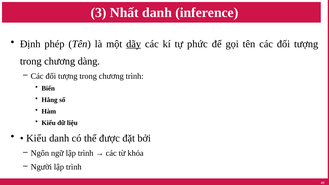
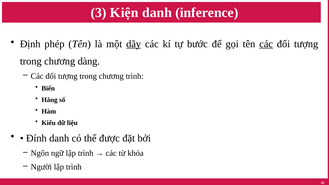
Nhất: Nhất -> Kiện (124, 13)
phức: phức -> bước (197, 44)
các underline: none -> present (266, 44)
Kiểu: Kiểu -> Đính (36, 138)
